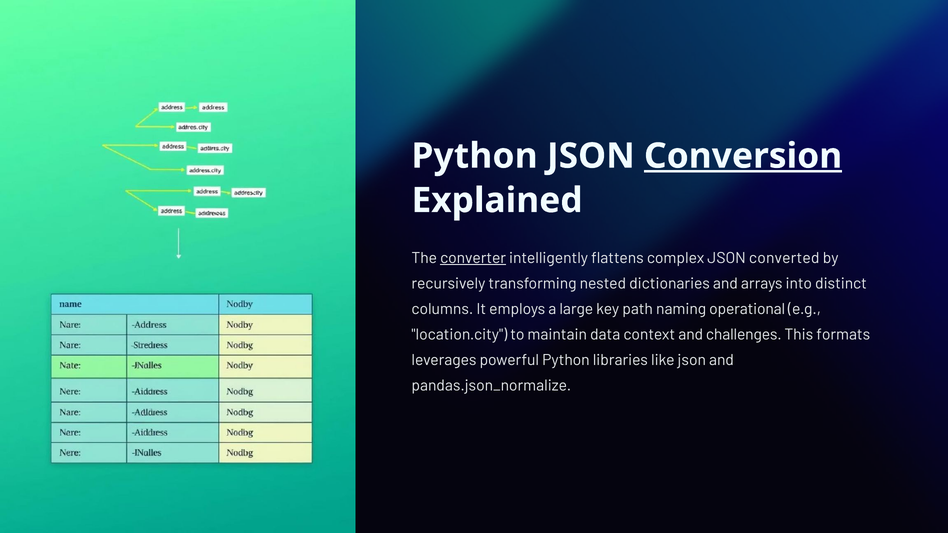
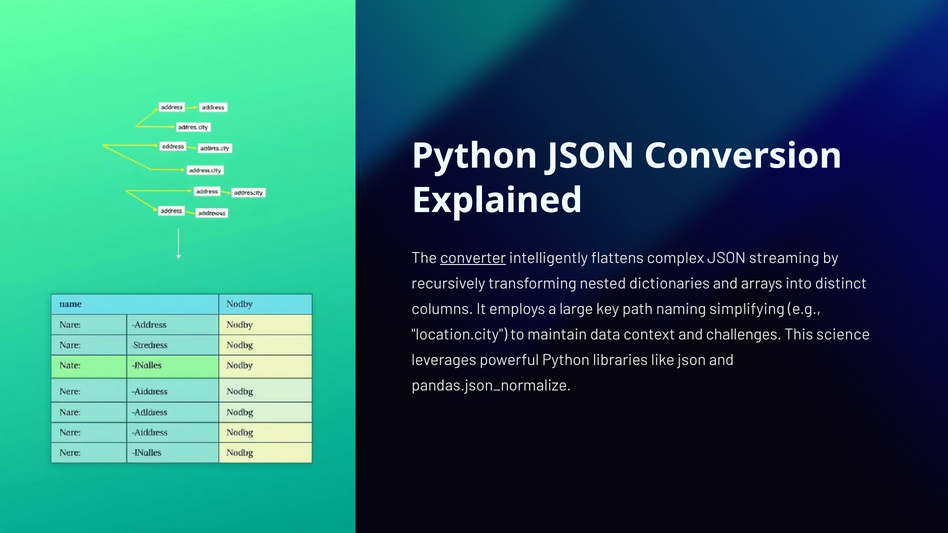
Conversion underline: present -> none (743, 156)
converted: converted -> streaming (784, 258)
operational: operational -> simplifying (747, 309)
formats: formats -> science (843, 335)
